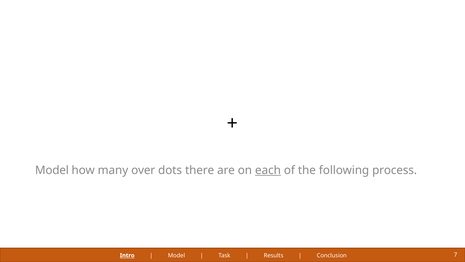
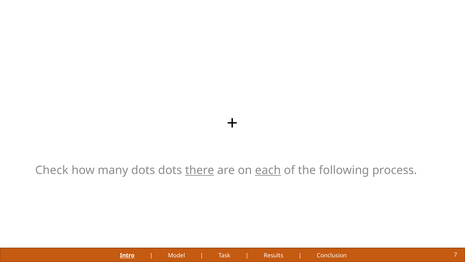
Model: Model -> Check (52, 170)
many over: over -> dots (143, 170)
there underline: none -> present (200, 170)
